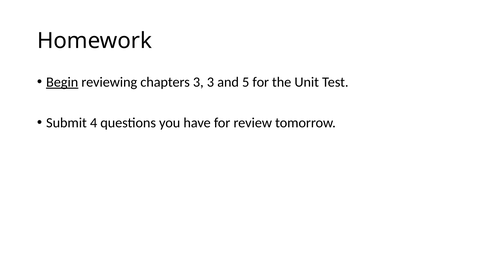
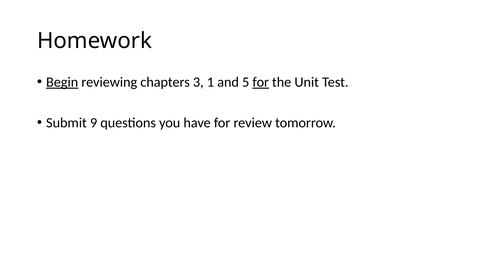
3 3: 3 -> 1 (210, 82)
for underline: none -> present (261, 82)
4: 4 -> 9 (94, 123)
